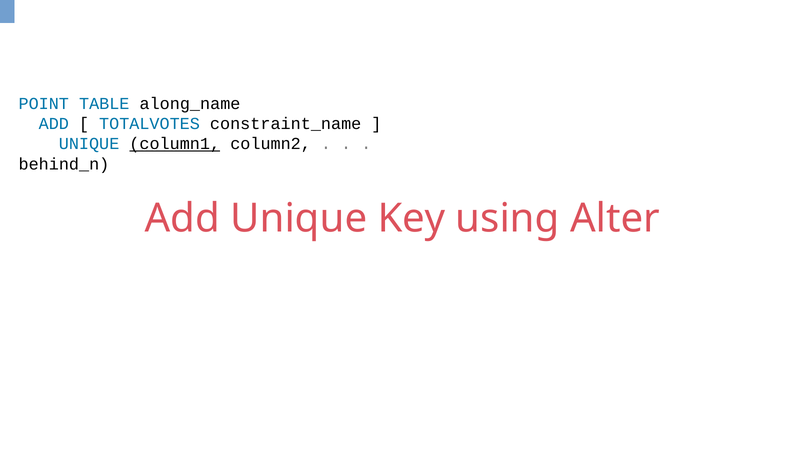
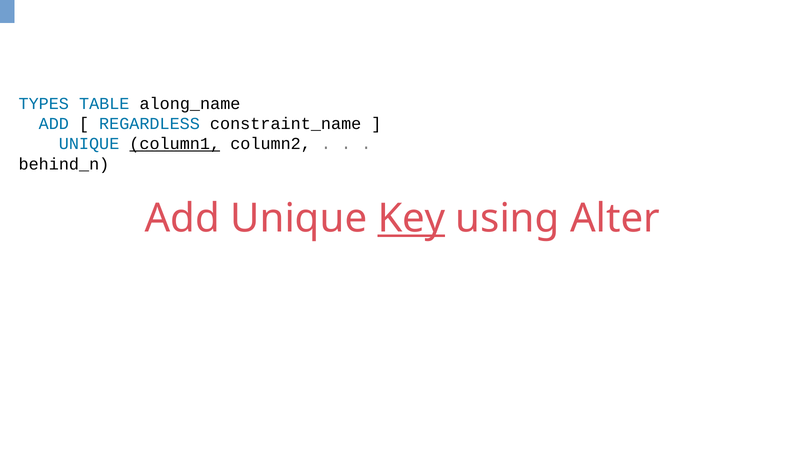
POINT: POINT -> TYPES (44, 104)
TOTALVOTES: TOTALVOTES -> REGARDLESS (149, 124)
Key underline: none -> present (412, 218)
